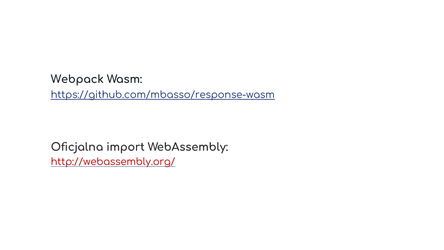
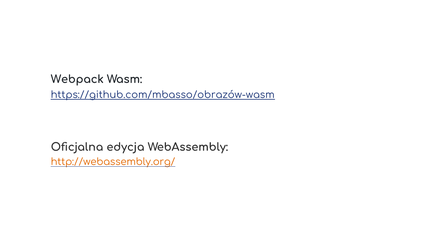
https://github.com/mbasso/response-wasm: https://github.com/mbasso/response-wasm -> https://github.com/mbasso/obrazów-wasm (163, 95)
import: import -> edycja (125, 147)
http://webassembly.org/ colour: red -> orange (113, 162)
